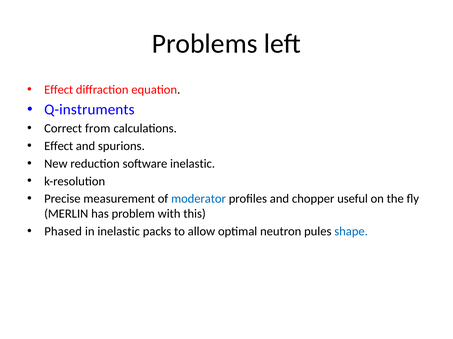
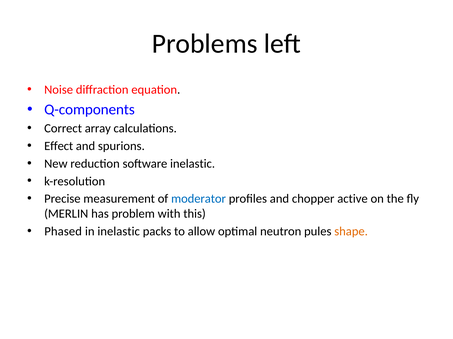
Effect: Effect -> Noise (59, 90)
Q-instruments: Q-instruments -> Q-components (89, 110)
from: from -> array (98, 129)
useful: useful -> active (352, 199)
shape colour: blue -> orange (351, 232)
